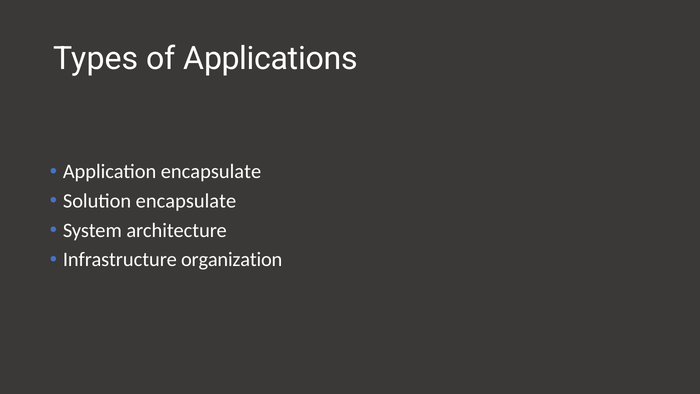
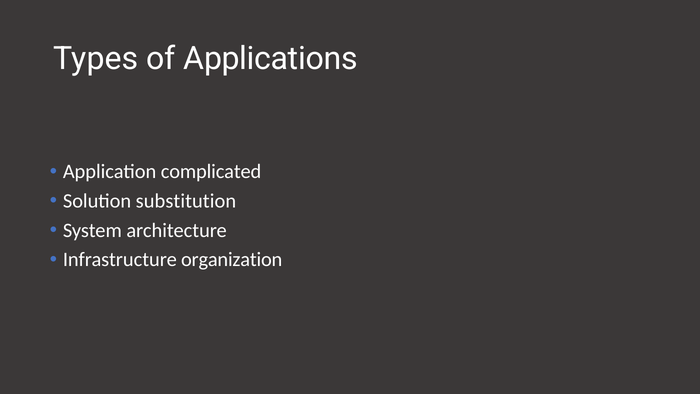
Application encapsulate: encapsulate -> complicated (211, 172)
Solution encapsulate: encapsulate -> substitution (186, 201)
